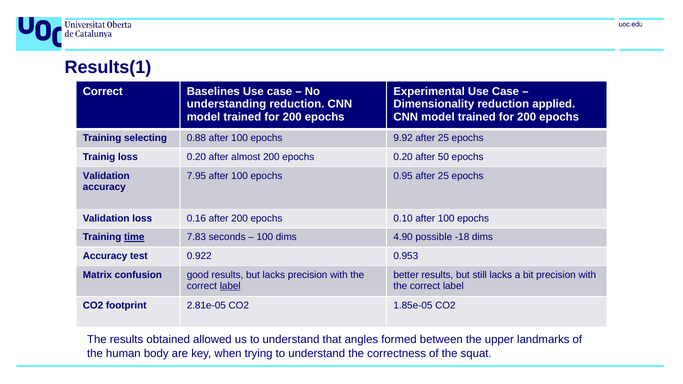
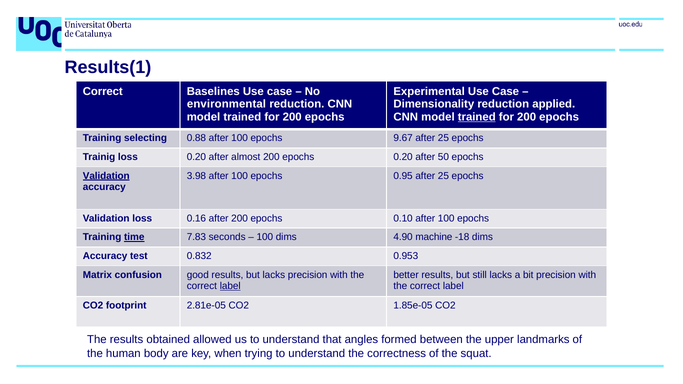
understanding: understanding -> environmental (226, 104)
trained underline: none -> present (477, 117)
9.92: 9.92 -> 9.67 (403, 138)
Validation underline: none -> present (106, 176)
7.95: 7.95 -> 3.98 (196, 176)
possible: possible -> machine (434, 237)
0.922: 0.922 -> 0.832 (199, 256)
